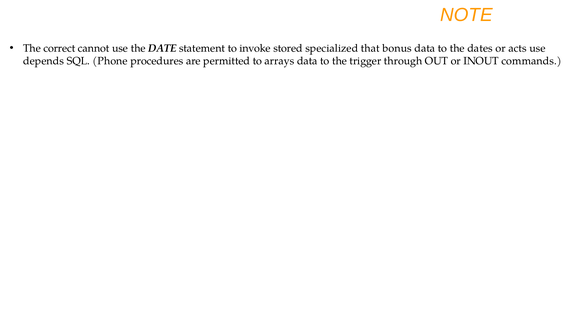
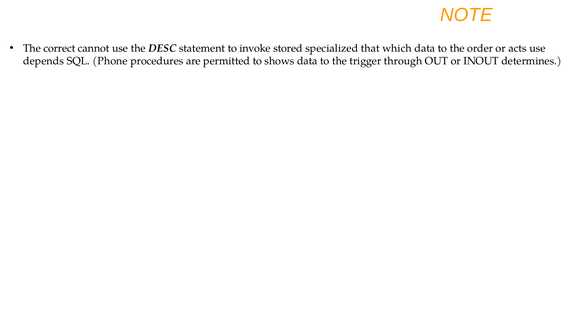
DATE: DATE -> DESC (162, 48)
bonus: bonus -> which (397, 48)
dates: dates -> order (480, 48)
arrays: arrays -> shows (279, 61)
commands: commands -> determines (532, 61)
